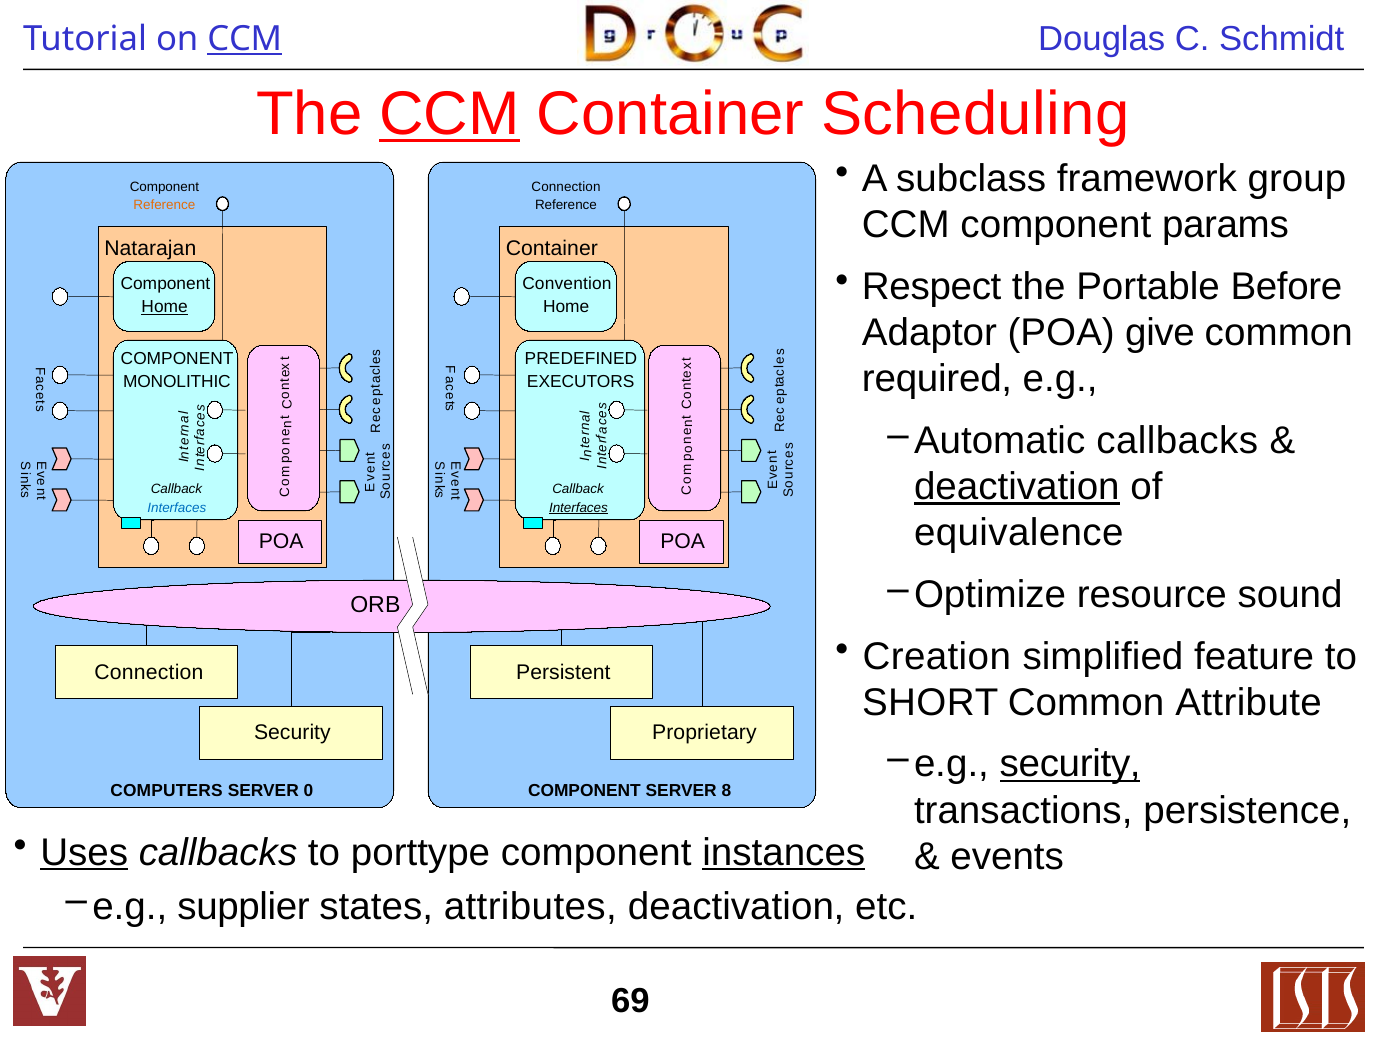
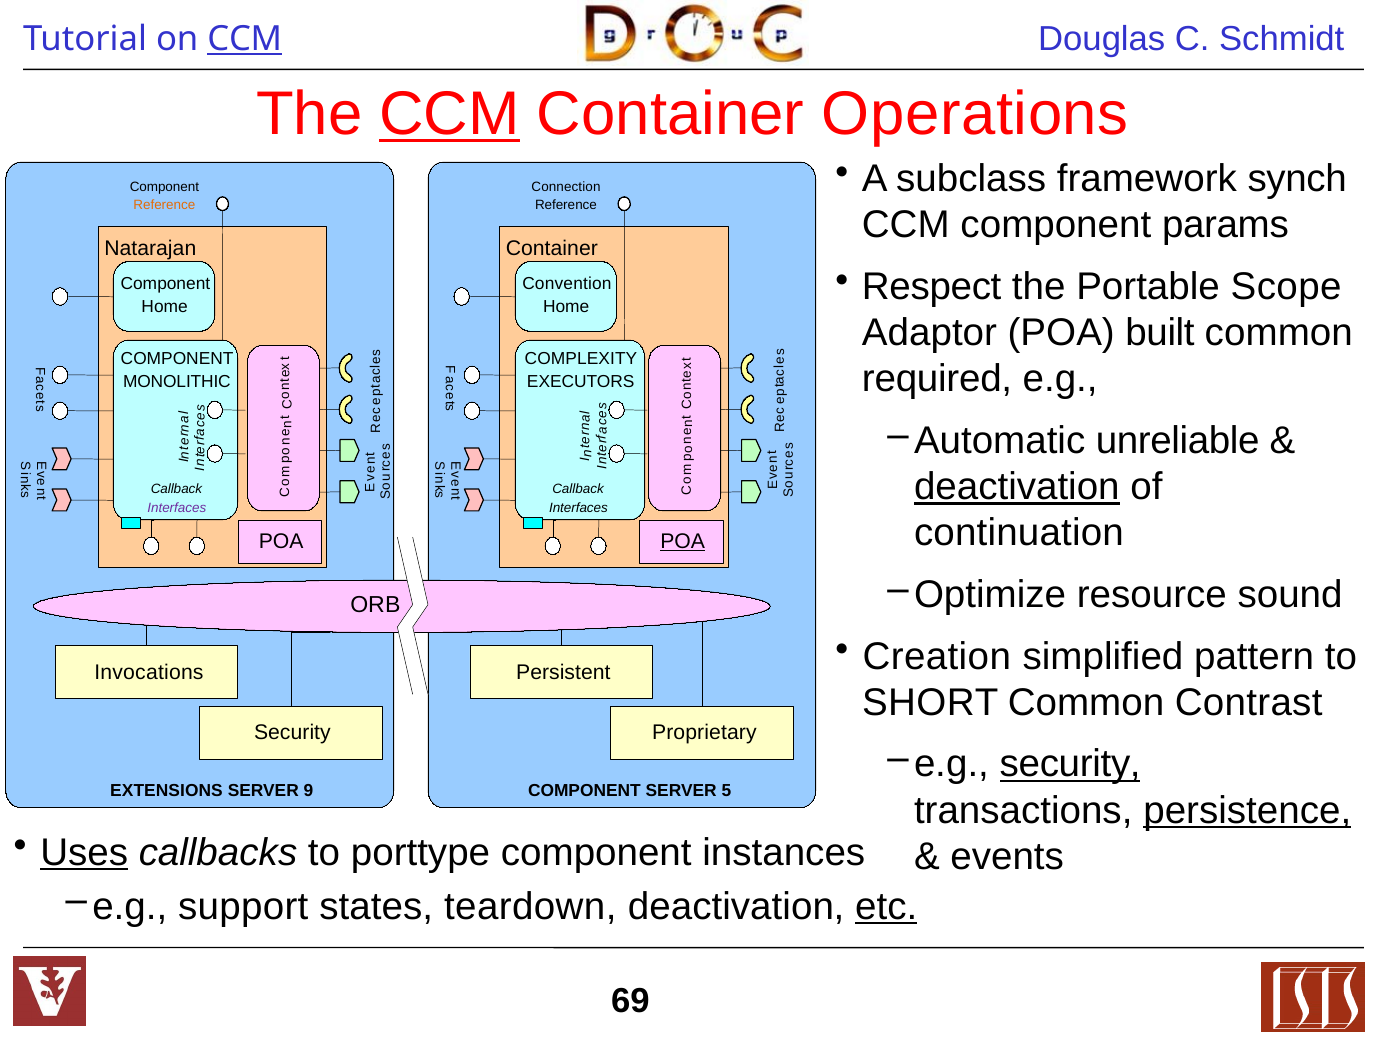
Scheduling: Scheduling -> Operations (975, 114)
group: group -> synch (1297, 179)
Before: Before -> Scope (1286, 287)
Home underline: present -> none (165, 307)
give: give -> built (1160, 333)
PREDEFINED: PREDEFINED -> COMPLEXITY (581, 359)
Automatic callbacks: callbacks -> unreliable (1178, 441)
Interfaces colour: blue -> purple (177, 508)
Interfaces underline: present -> none (578, 508)
equivalence: equivalence -> continuation (1019, 533)
POA underline: none -> present (683, 542)
feature: feature -> pattern (1254, 657)
Connection: Connection -> Invocations (149, 673)
Attribute: Attribute -> Contrast (1249, 703)
COMPUTERS: COMPUTERS -> EXTENSIONS (166, 791)
0: 0 -> 9 (308, 791)
8: 8 -> 5 (726, 791)
persistence underline: none -> present (1247, 811)
instances underline: present -> none (784, 853)
supplier: supplier -> support (243, 907)
attributes: attributes -> teardown (530, 907)
etc underline: none -> present (886, 907)
